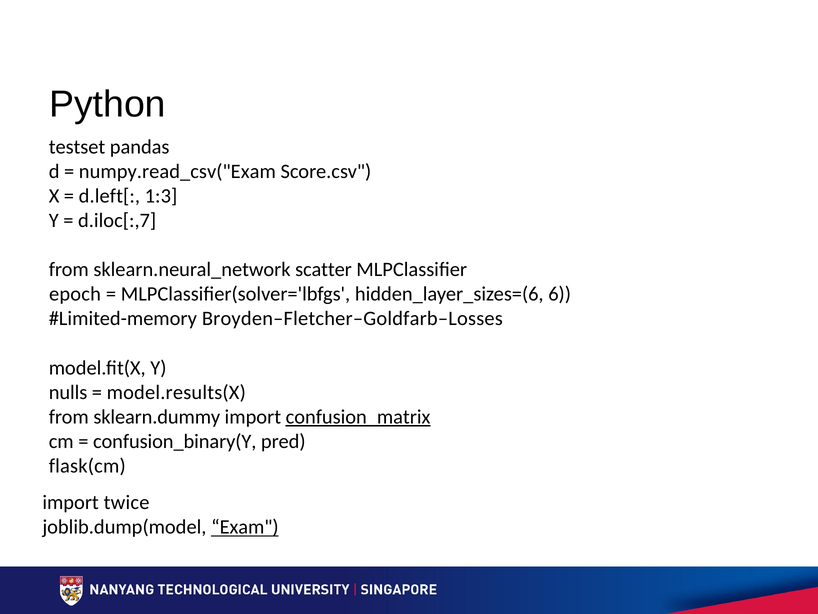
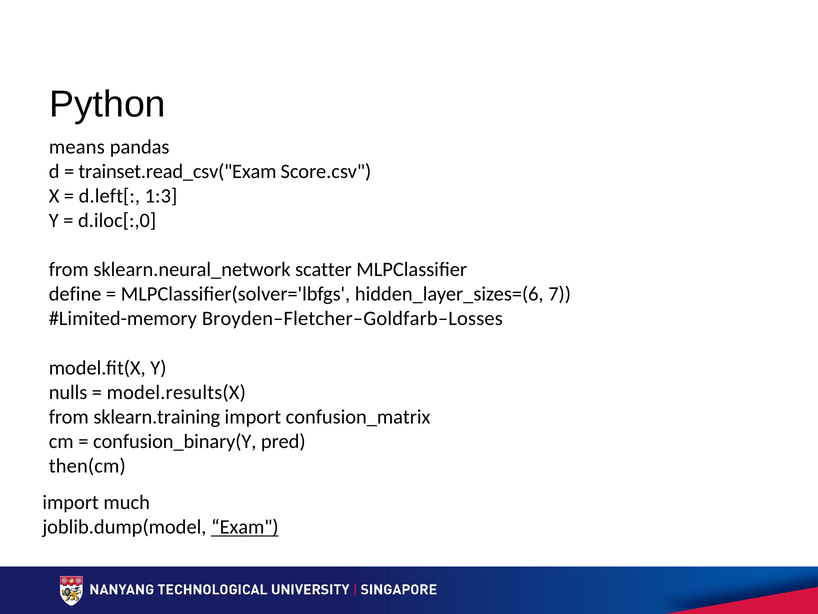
testset: testset -> means (77, 147)
numpy.read_csv("Exam: numpy.read_csv("Exam -> trainset.read_csv("Exam (177, 171)
d.iloc[:,7: d.iloc[:,7 -> d.iloc[:,0 (117, 220)
epoch: epoch -> define (75, 294)
6: 6 -> 7 (560, 294)
sklearn.dummy: sklearn.dummy -> sklearn.training (157, 417)
confusion_matrix underline: present -> none (358, 417)
flask(cm: flask(cm -> then(cm (87, 466)
twice: twice -> much (127, 502)
